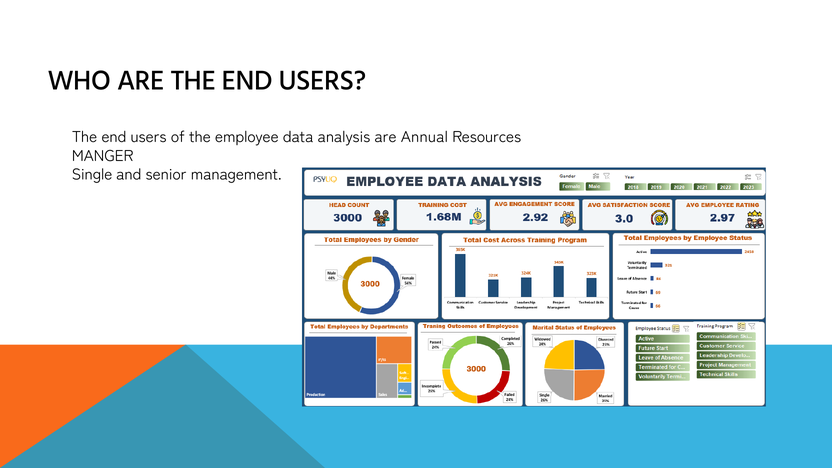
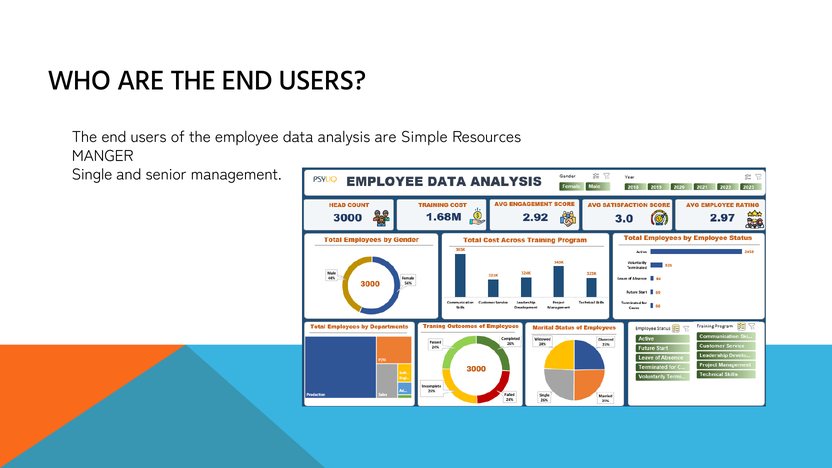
Annual: Annual -> Simple (424, 137)
